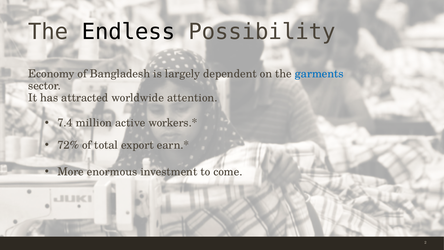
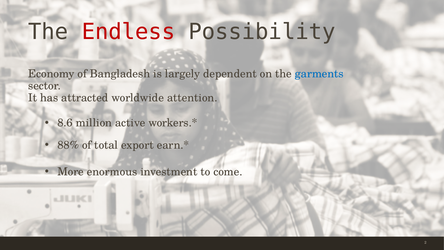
Endless colour: black -> red (128, 32)
7.4: 7.4 -> 8.6 (65, 123)
72%: 72% -> 88% (68, 145)
